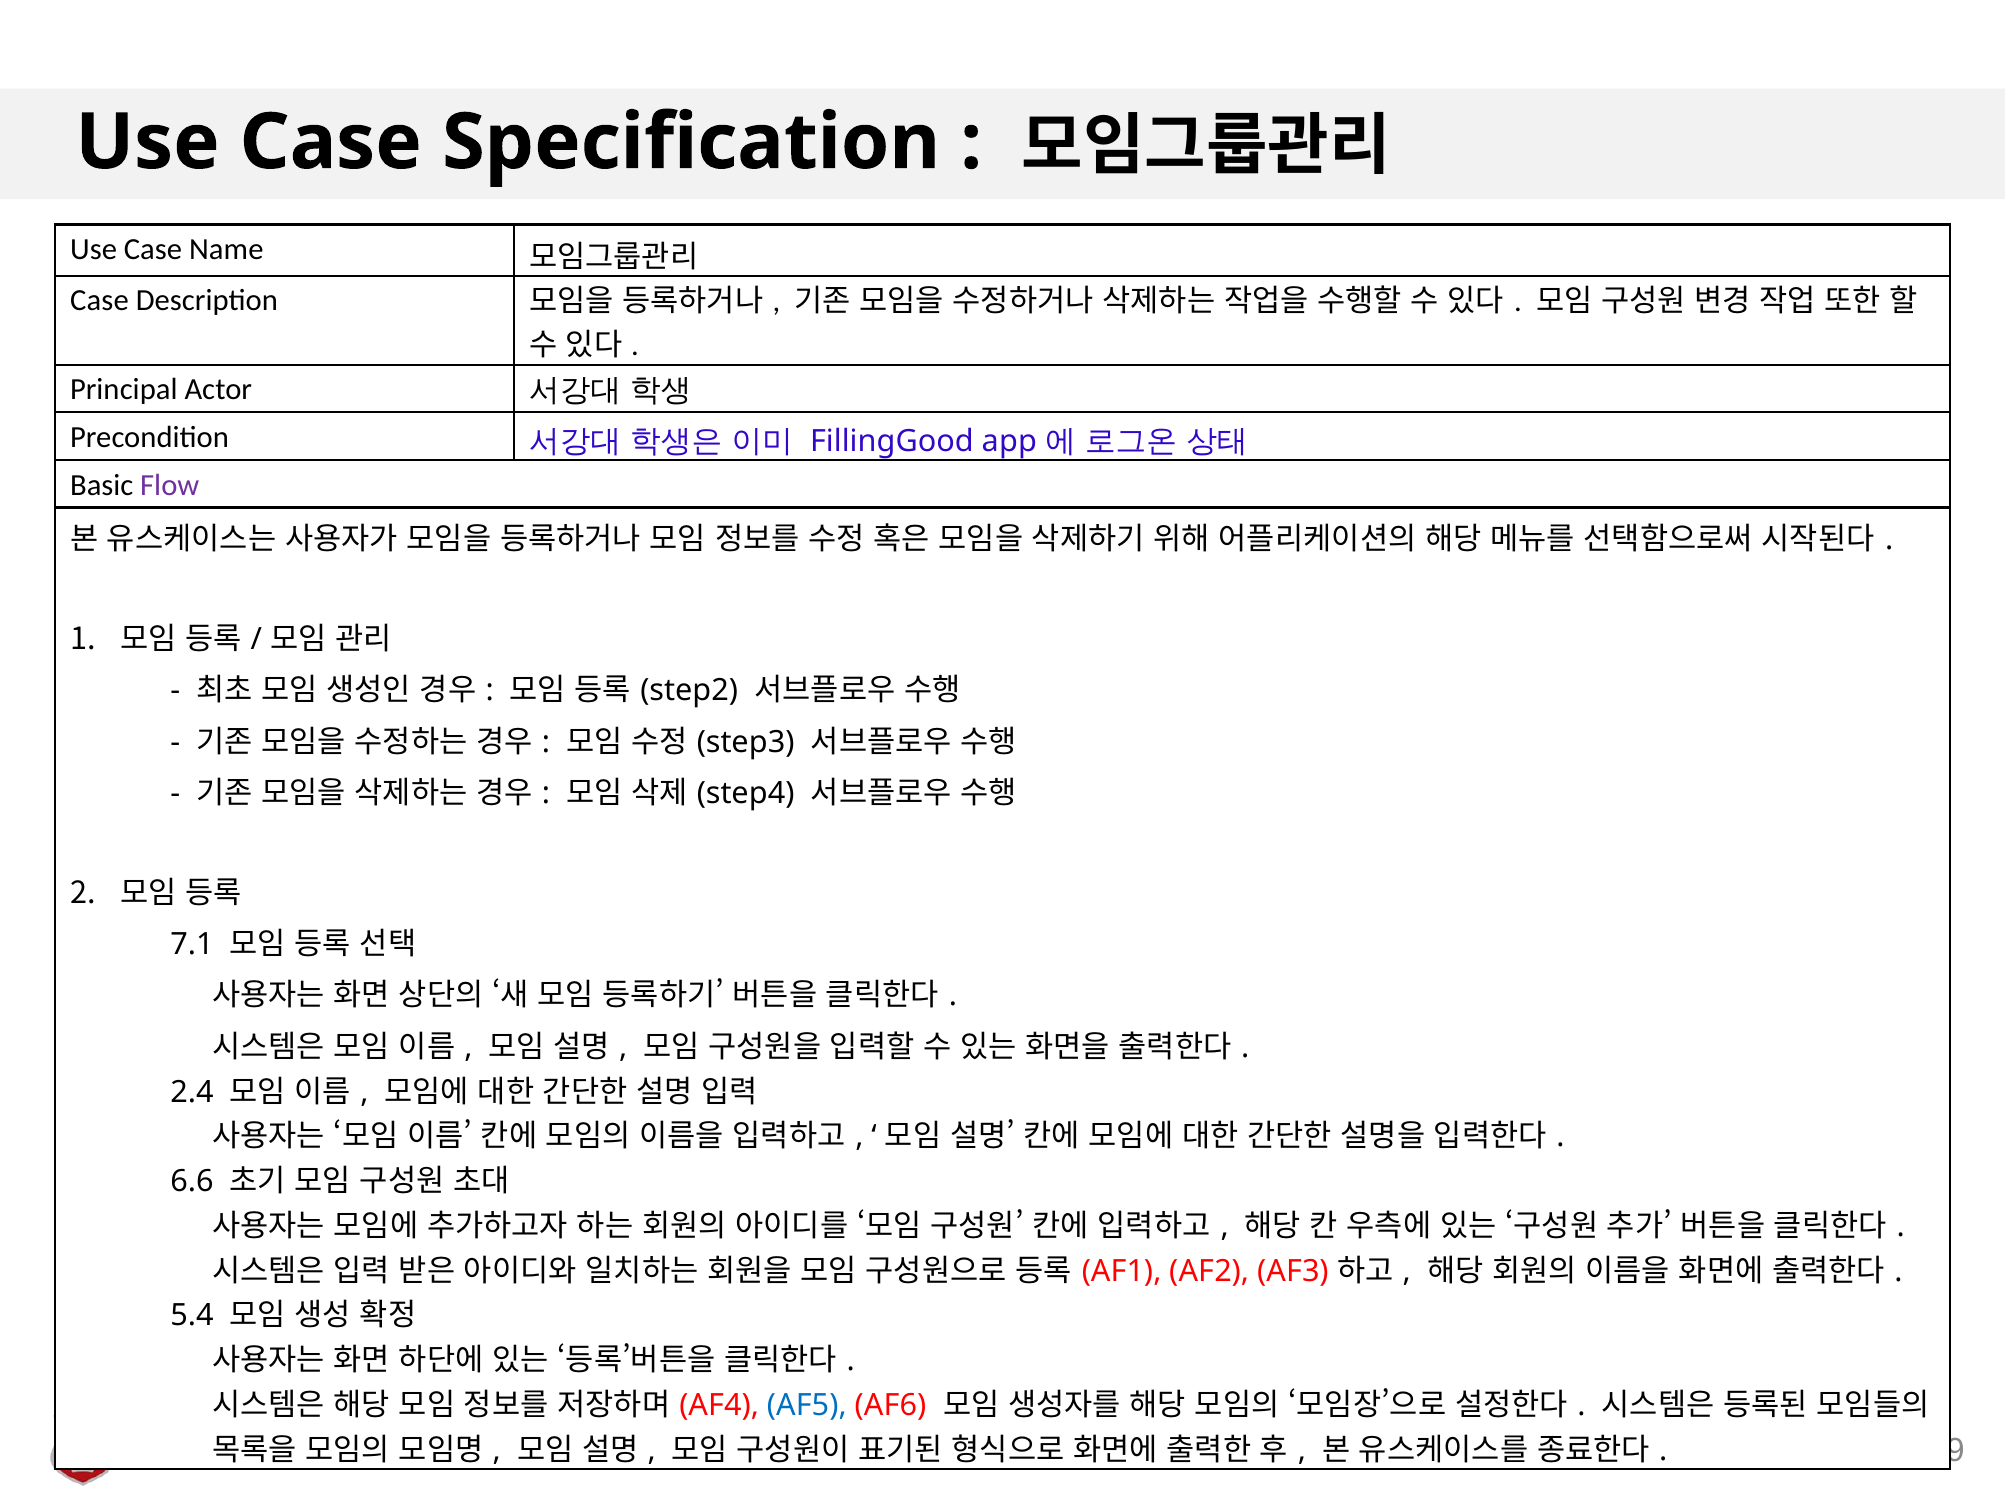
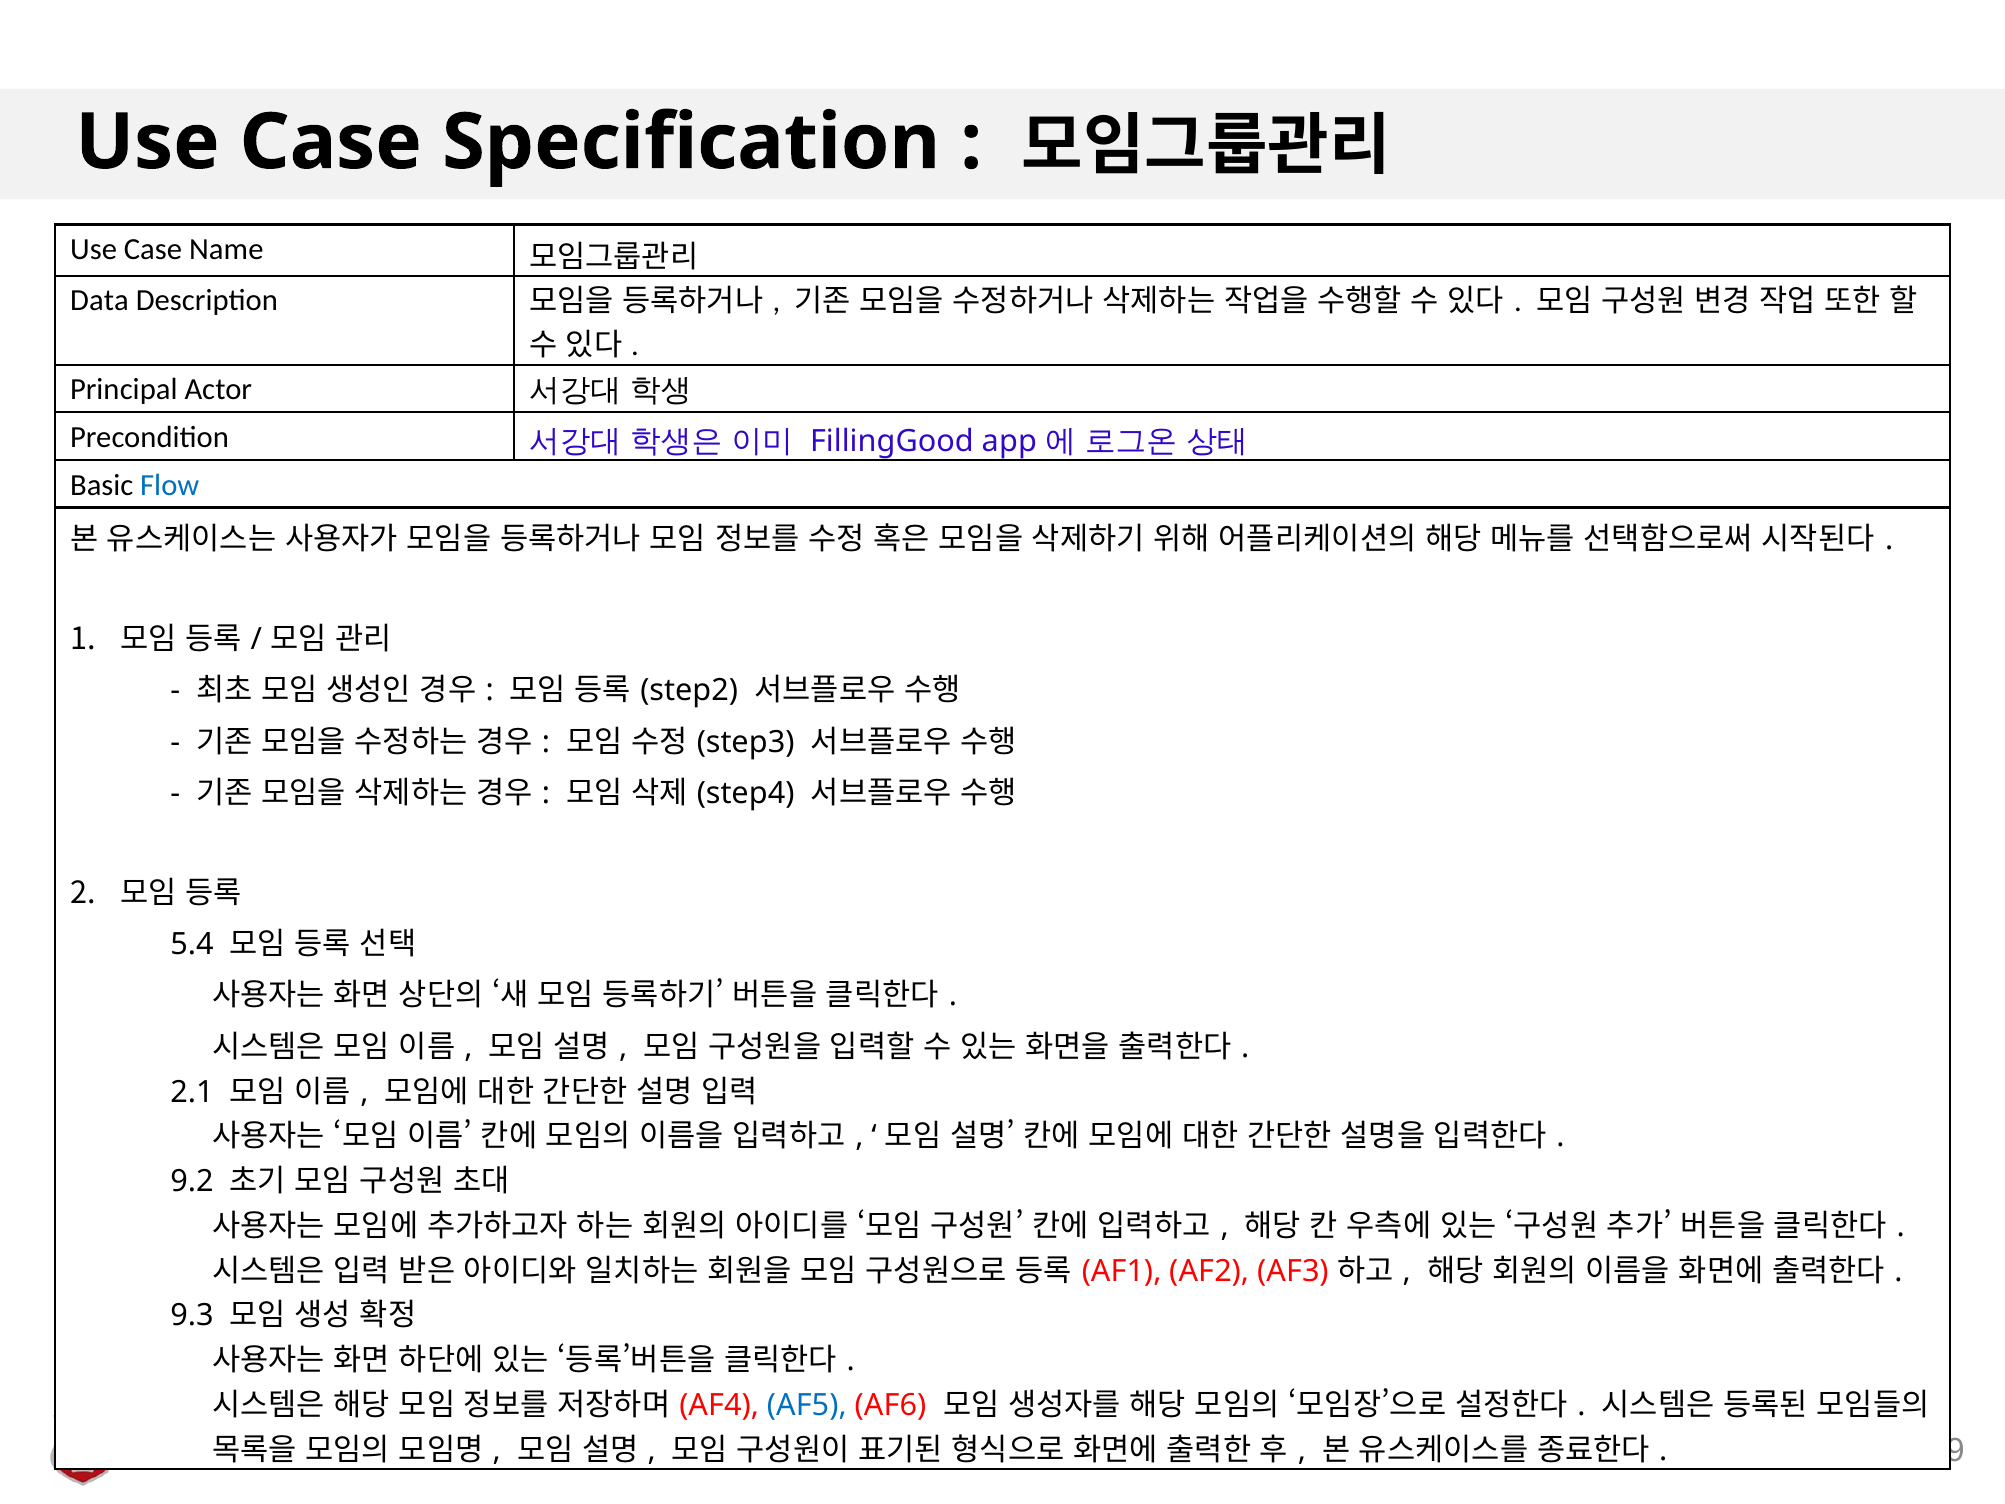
Case: Case -> Data (99, 301)
Flow colour: purple -> blue (170, 485)
7.1: 7.1 -> 5.4 (192, 944)
2.4: 2.4 -> 2.1 (192, 1092)
6.6: 6.6 -> 9.2 (192, 1181)
5.4: 5.4 -> 9.3 (192, 1316)
